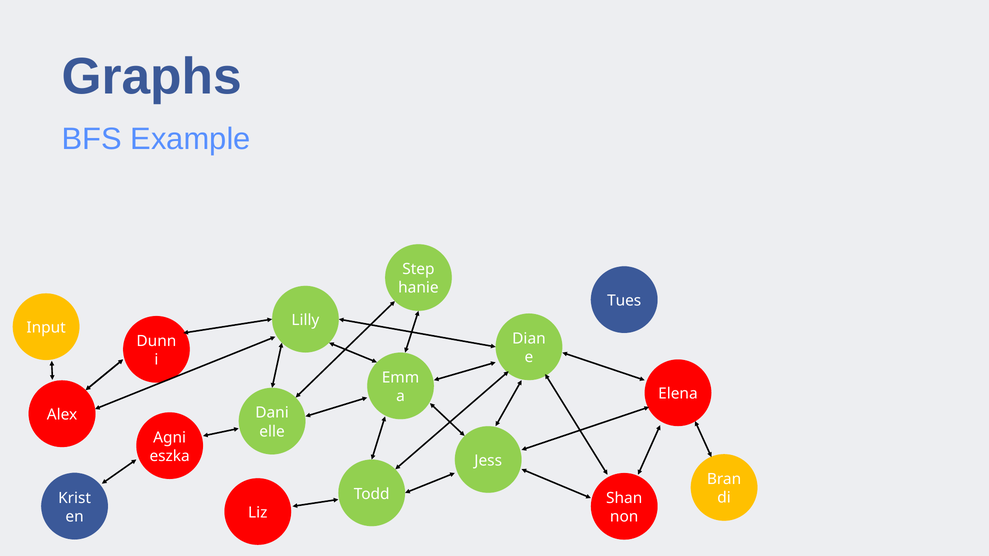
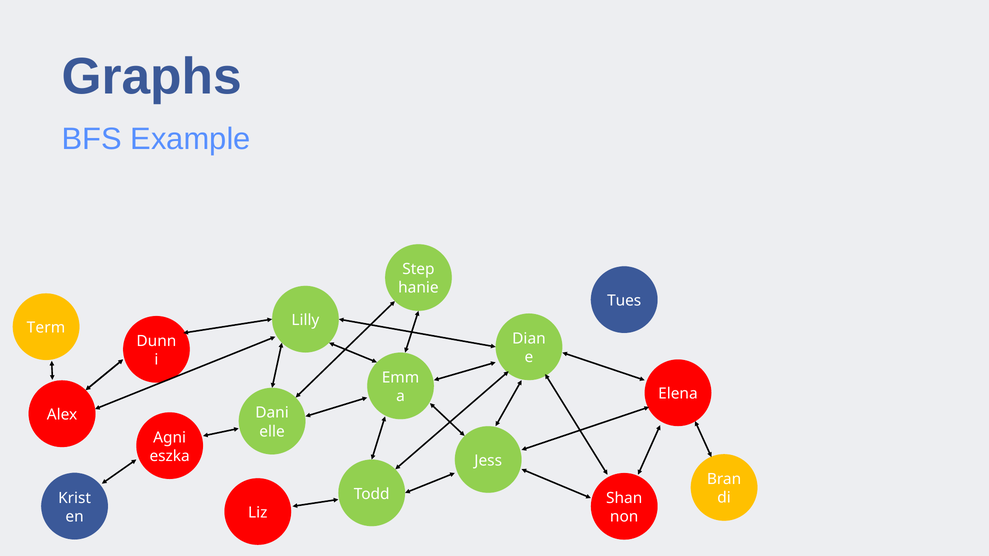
Input: Input -> Term (46, 328)
